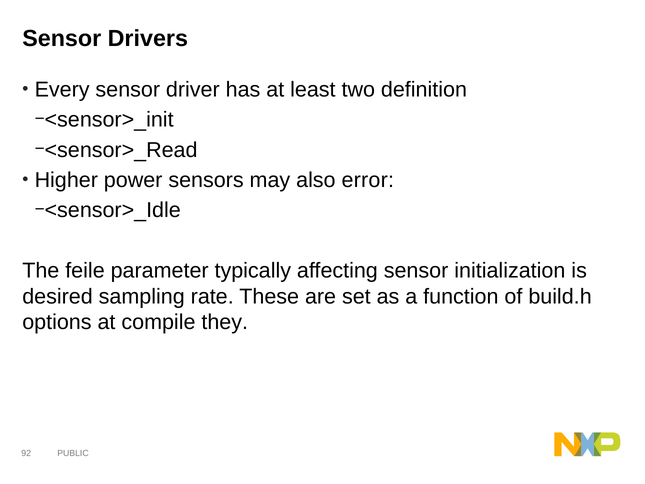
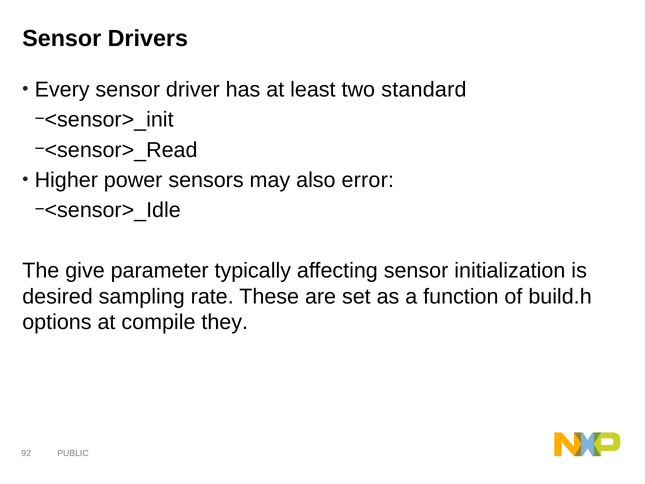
definition: definition -> standard (424, 90)
feile: feile -> give (85, 271)
